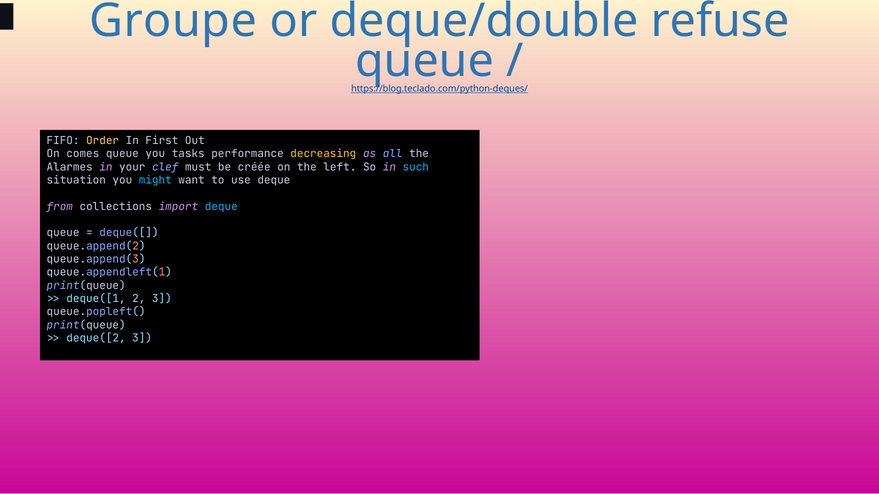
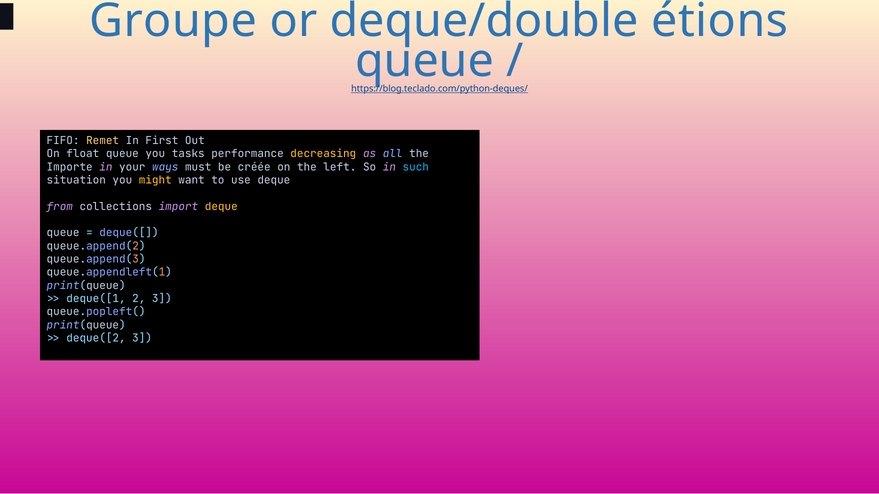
refuse: refuse -> étions (720, 21)
Order: Order -> Remet (103, 141)
comes: comes -> float (83, 154)
Alarmes: Alarmes -> Importe (70, 167)
clef: clef -> ways (165, 167)
might colour: light blue -> yellow (155, 180)
deque colour: light blue -> yellow (221, 207)
